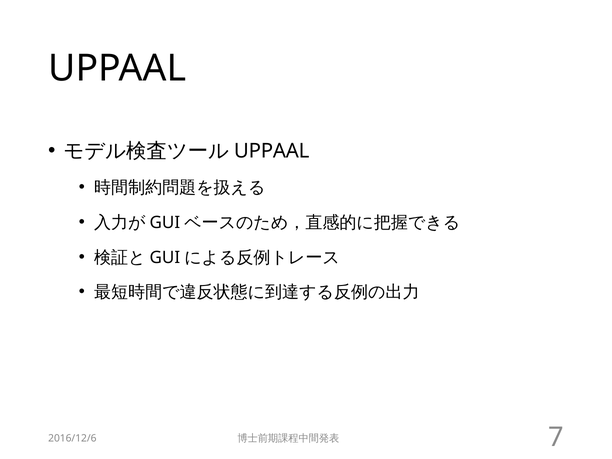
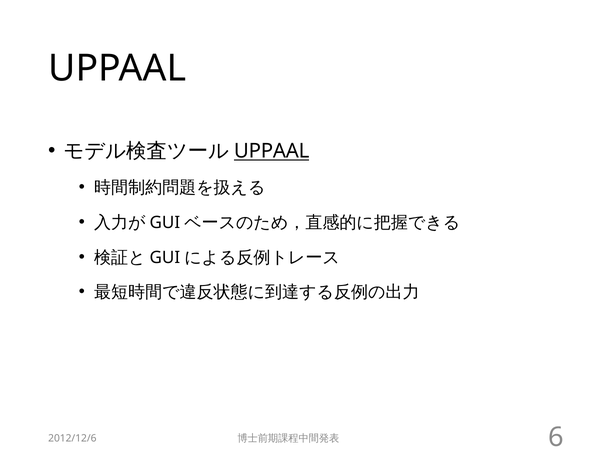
UPPAAL underline: none -> present (272, 151)
7: 7 -> 6 (556, 437)
2016/12/6: 2016/12/6 -> 2012/12/6 (72, 438)
